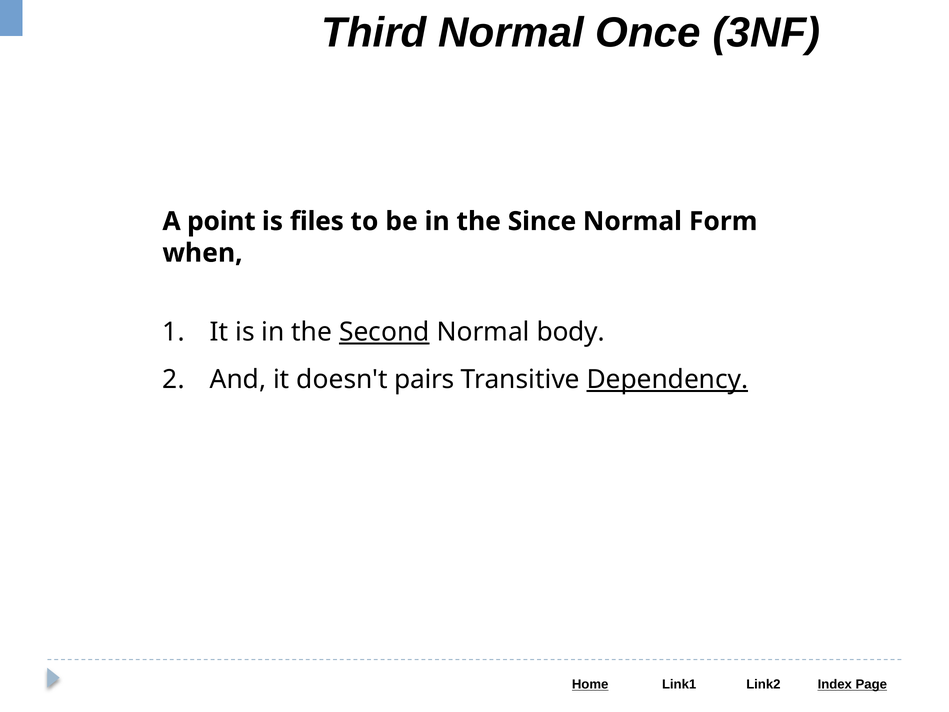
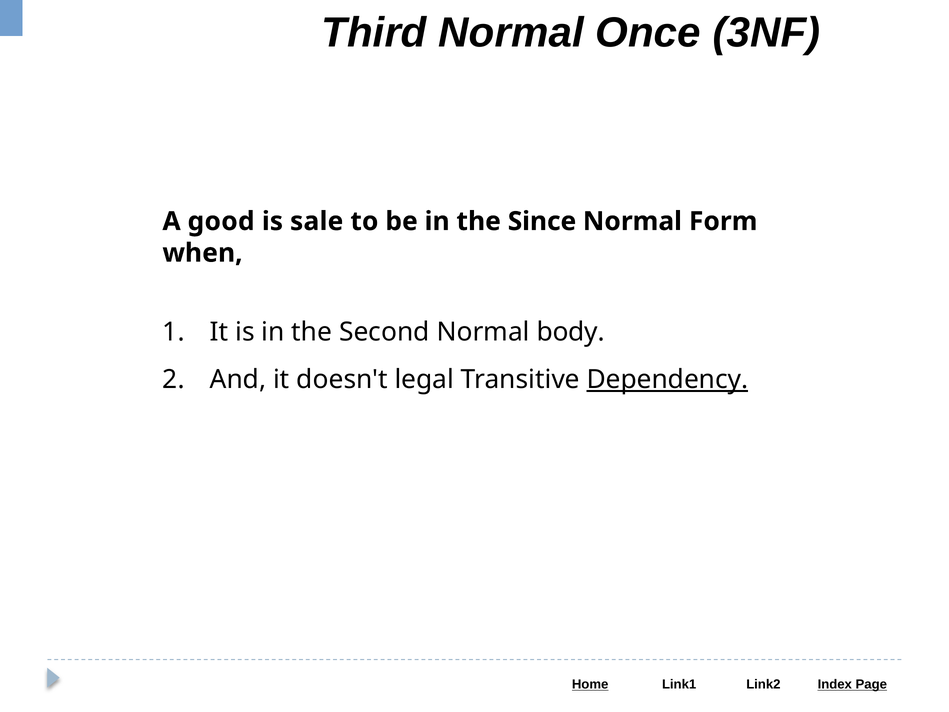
point: point -> good (221, 221)
files: files -> sale (317, 221)
Second underline: present -> none (384, 332)
pairs: pairs -> legal (424, 379)
